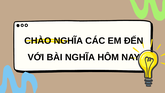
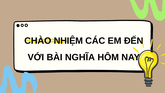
CHÀO NGHĨA: NGHĨA -> NHIỆM (68, 41)
